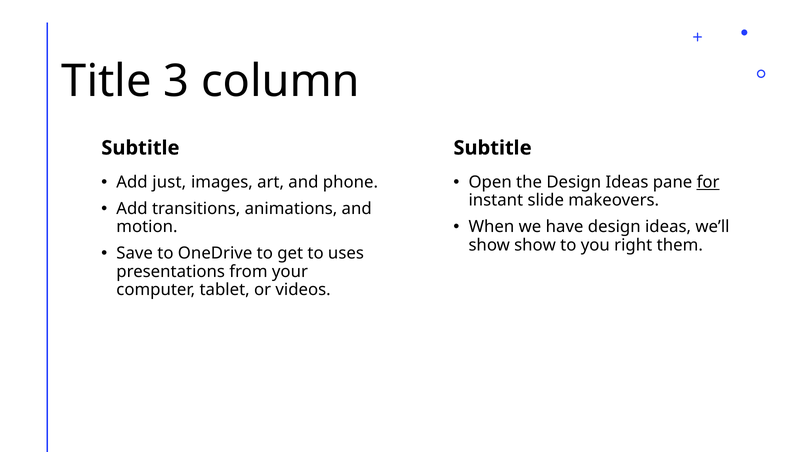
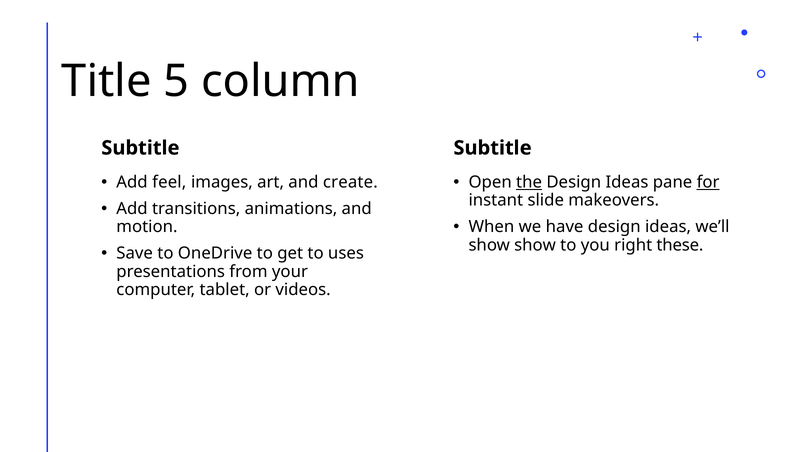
3: 3 -> 5 (176, 81)
just: just -> feel (169, 182)
phone: phone -> create (350, 182)
the underline: none -> present (529, 182)
them: them -> these (680, 245)
